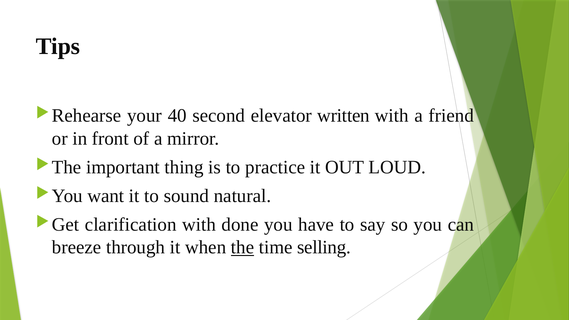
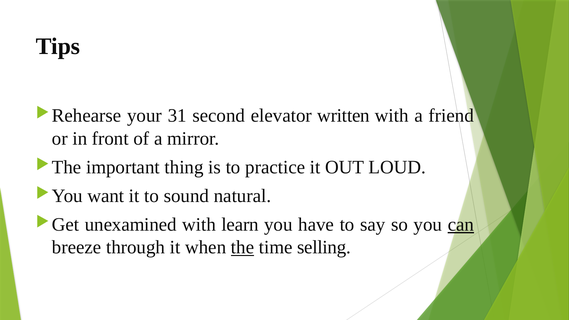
40: 40 -> 31 (177, 116)
clarification: clarification -> unexamined (131, 225)
done: done -> learn (240, 225)
can underline: none -> present (461, 225)
